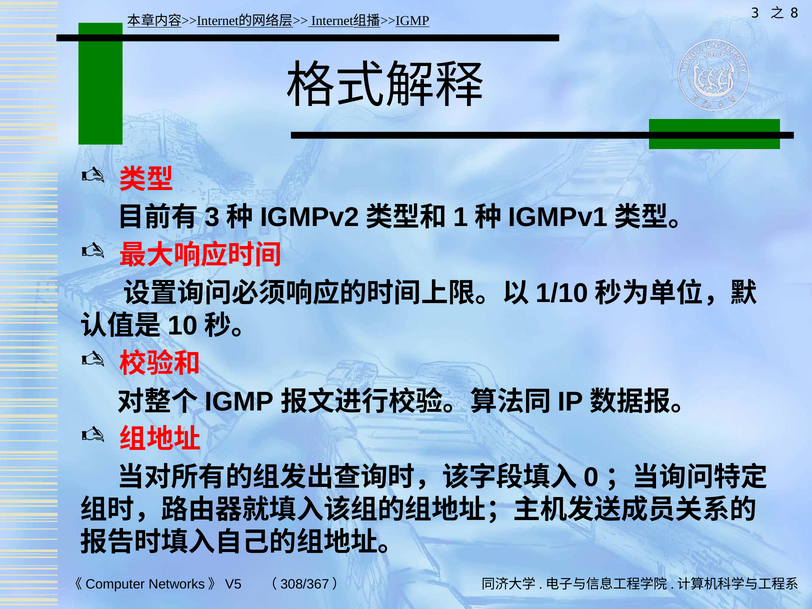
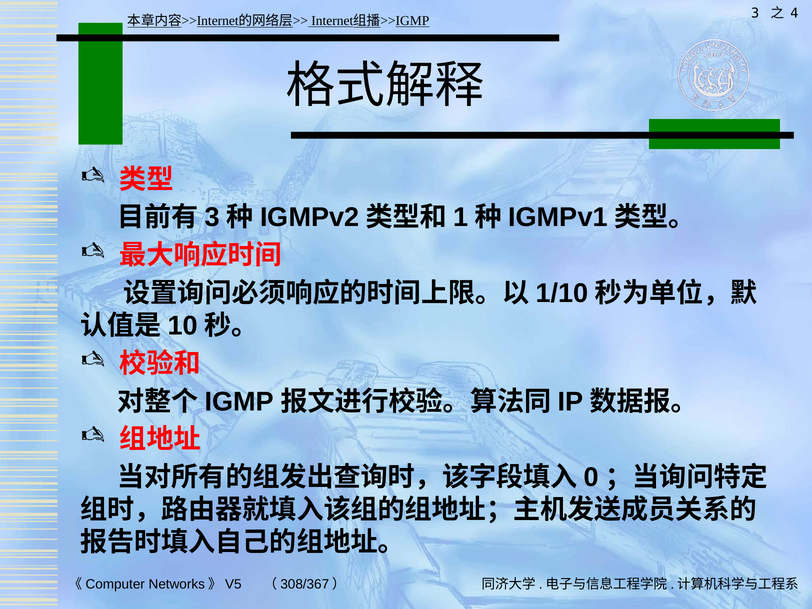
8: 8 -> 4 (794, 13)
